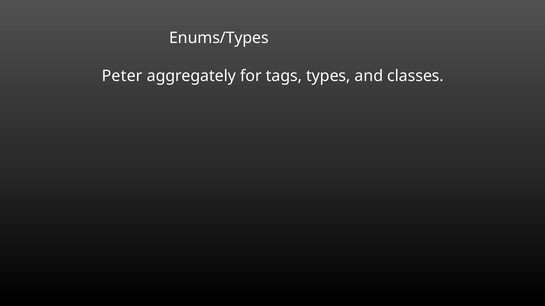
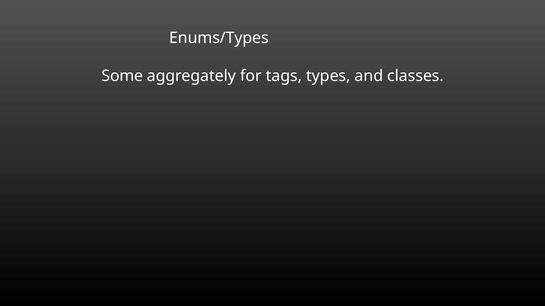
Peter: Peter -> Some (122, 76)
